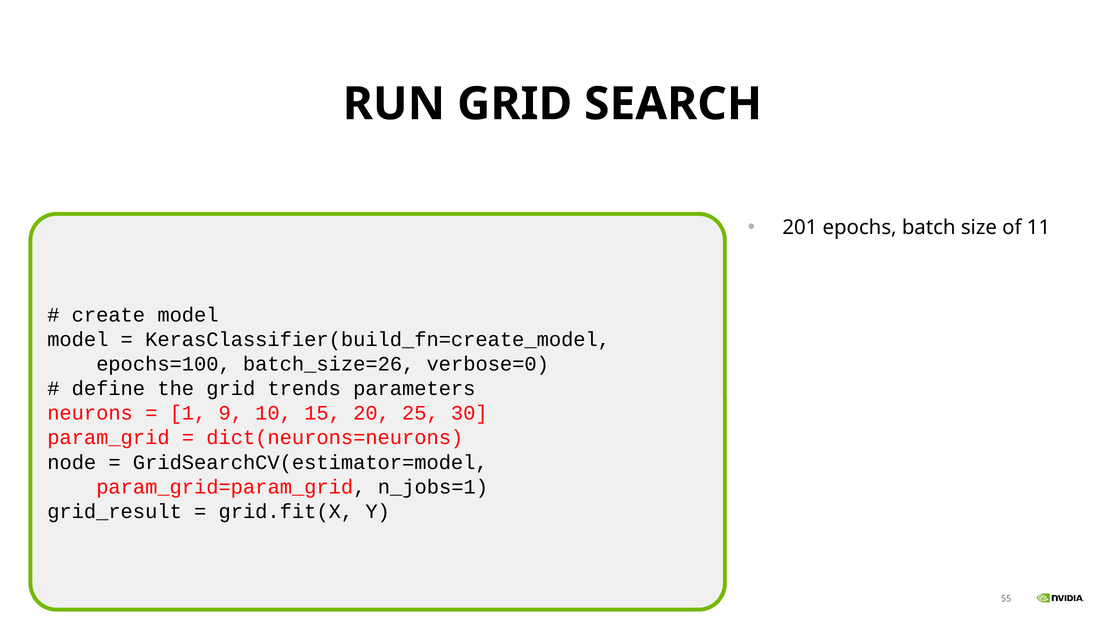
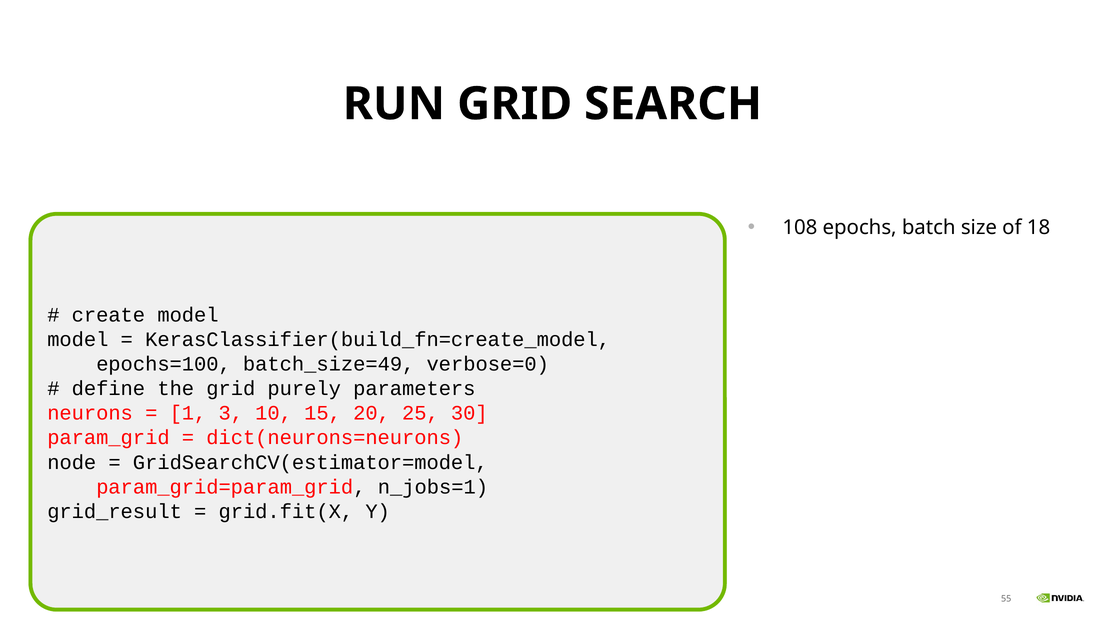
201: 201 -> 108 (800, 227)
11: 11 -> 18 (1038, 227)
batch_size=26: batch_size=26 -> batch_size=49 (329, 364)
trends: trends -> purely (304, 388)
9: 9 -> 3 (231, 413)
